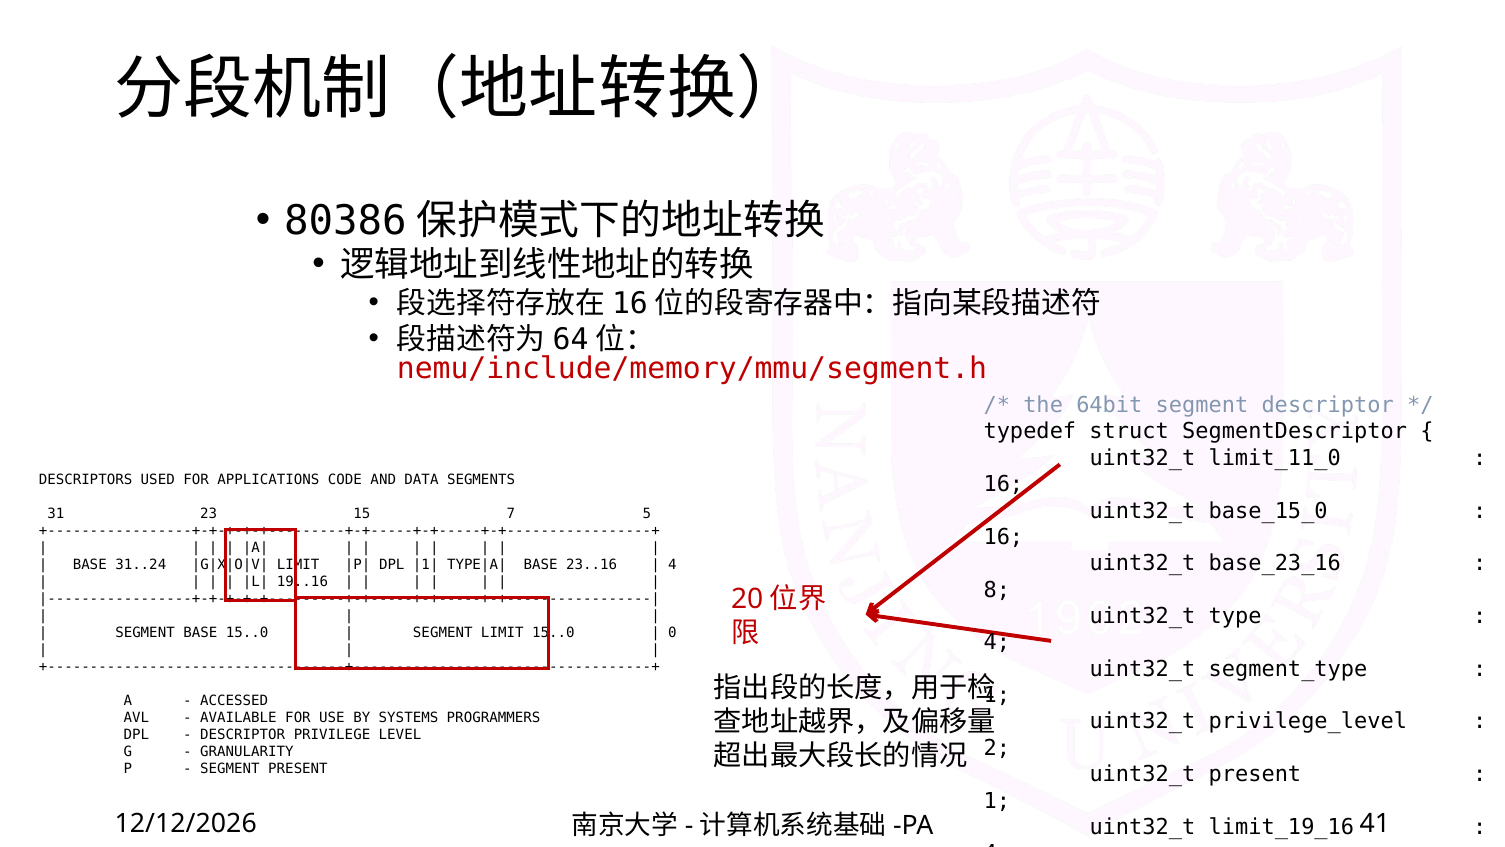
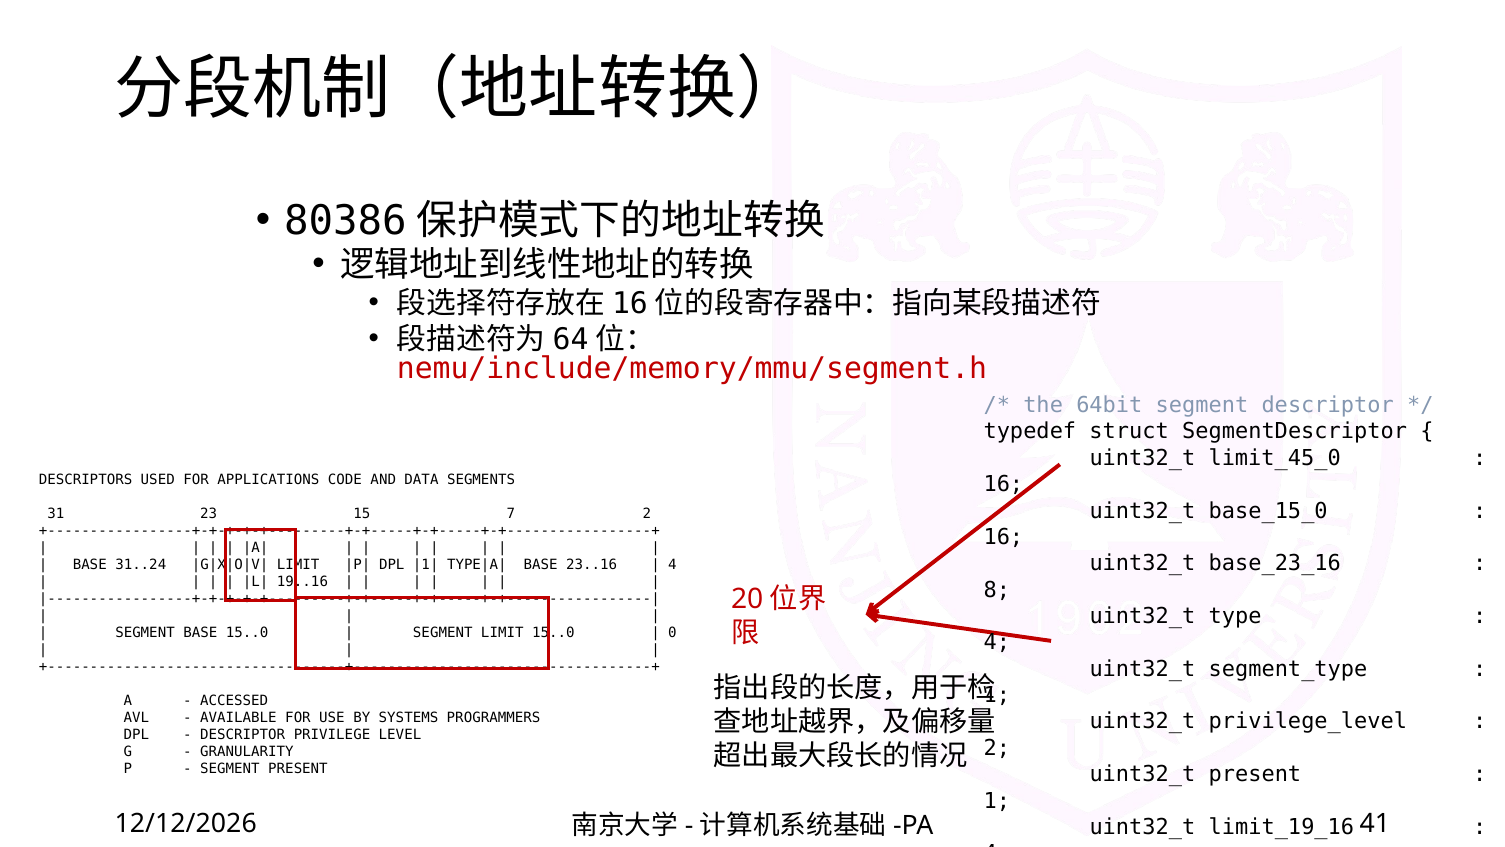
limit_11_0: limit_11_0 -> limit_45_0 (1275, 458)
7 5: 5 -> 2 (647, 514)
